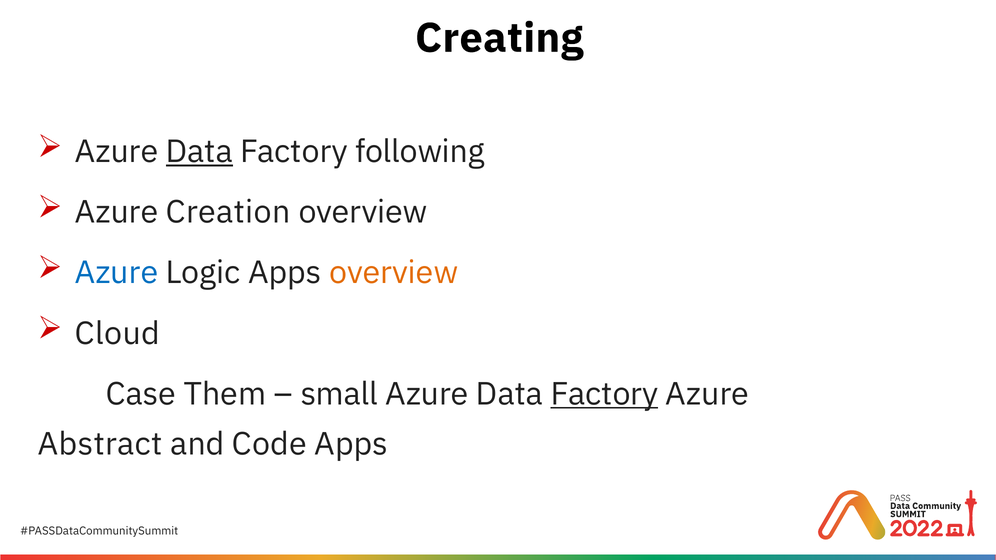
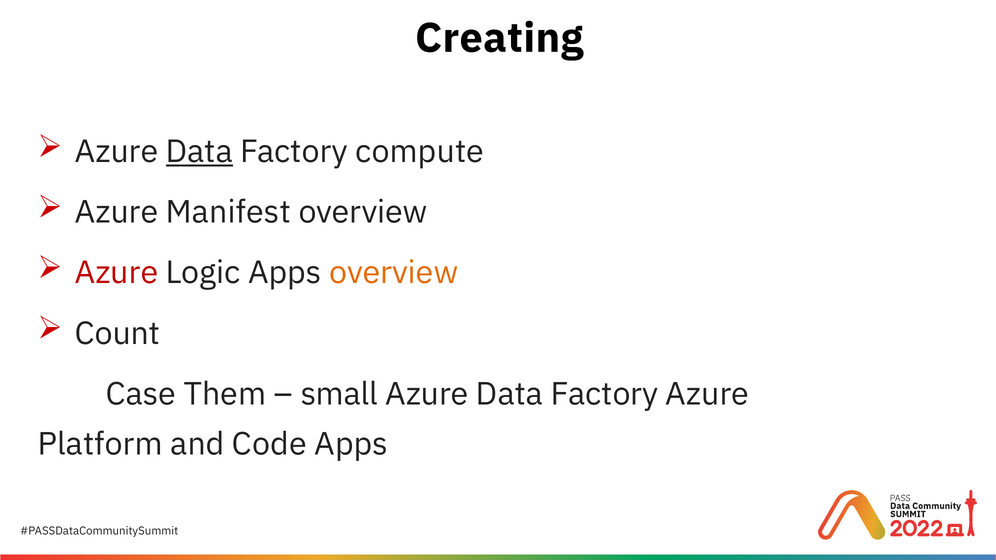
following: following -> compute (420, 152)
Creation: Creation -> Manifest (228, 212)
Azure colour: blue -> red (117, 273)
Cloud: Cloud -> Count (118, 334)
Factory underline: present -> none (604, 394)
Abstract: Abstract -> Platform (100, 444)
